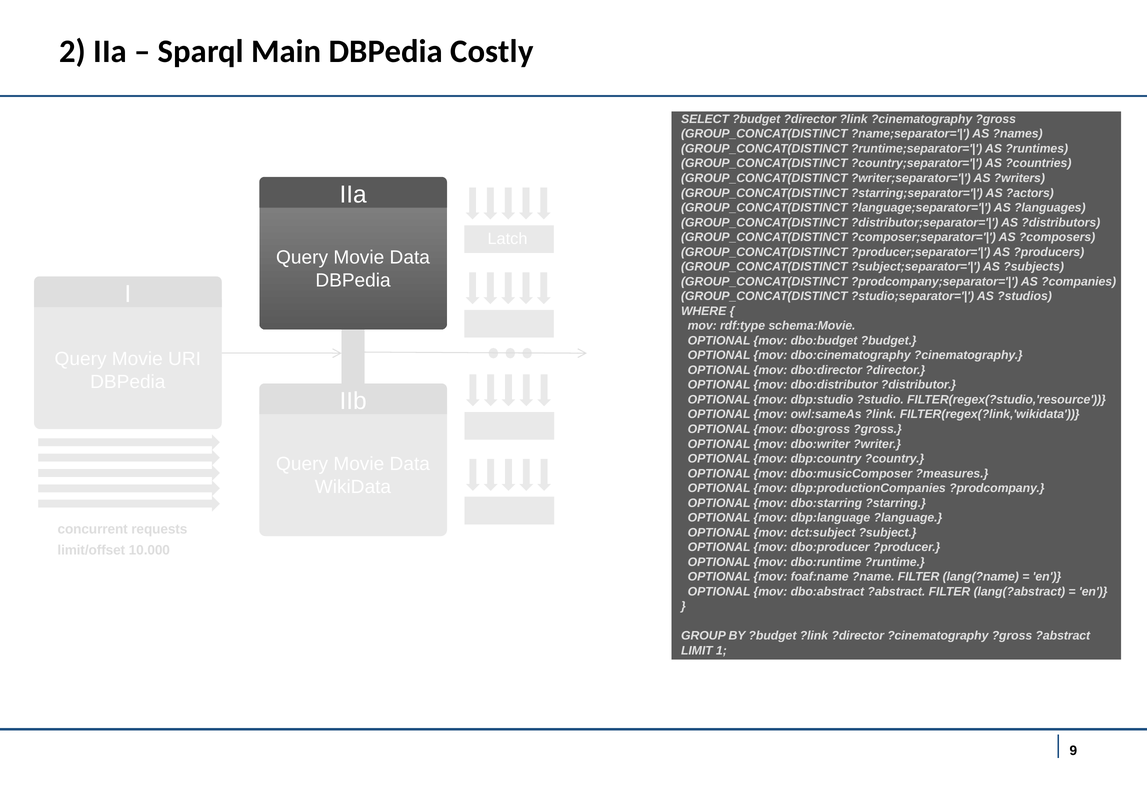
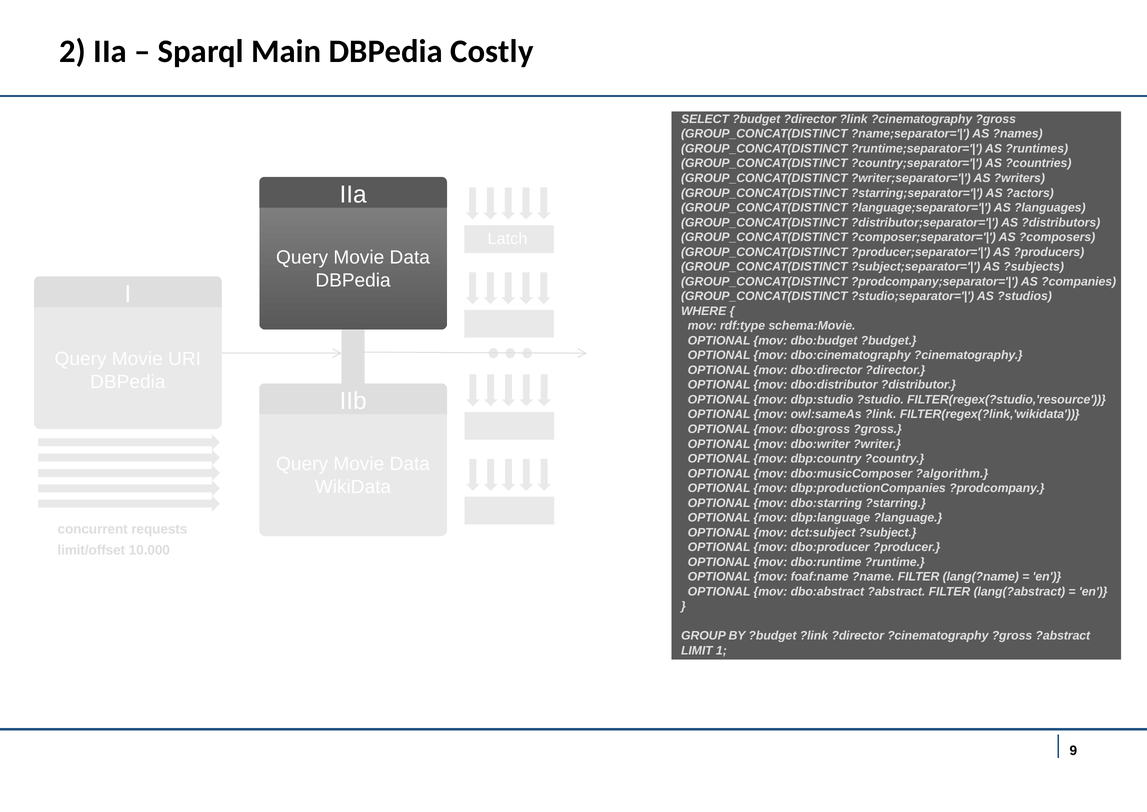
?measures: ?measures -> ?algorithm (952, 473)
